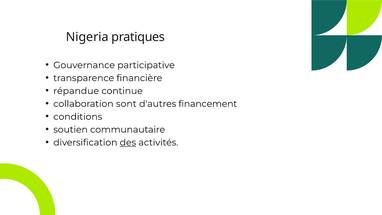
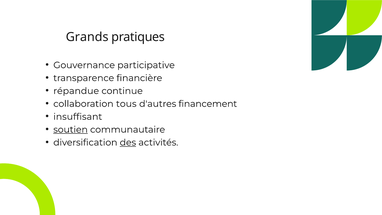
Nigeria: Nigeria -> Grands (87, 37)
sont: sont -> tous (126, 104)
conditions: conditions -> insuffisant (78, 117)
soutien underline: none -> present (71, 130)
